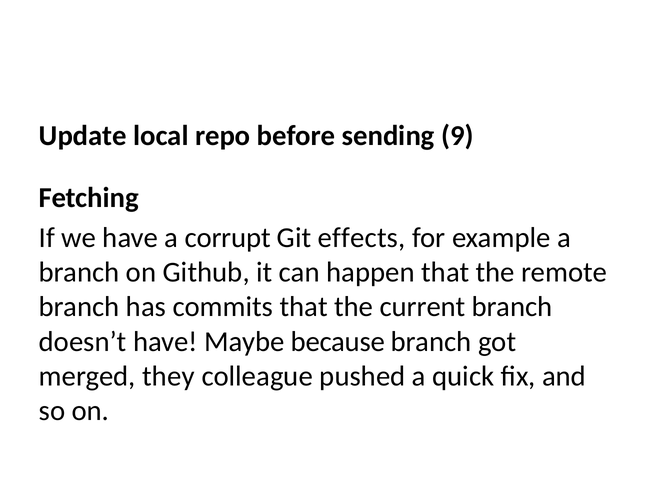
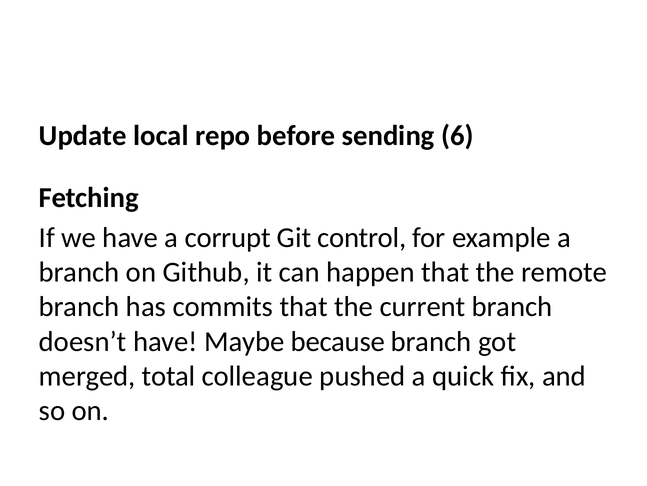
9: 9 -> 6 (457, 136)
effects: effects -> control (362, 237)
they: they -> total (169, 376)
